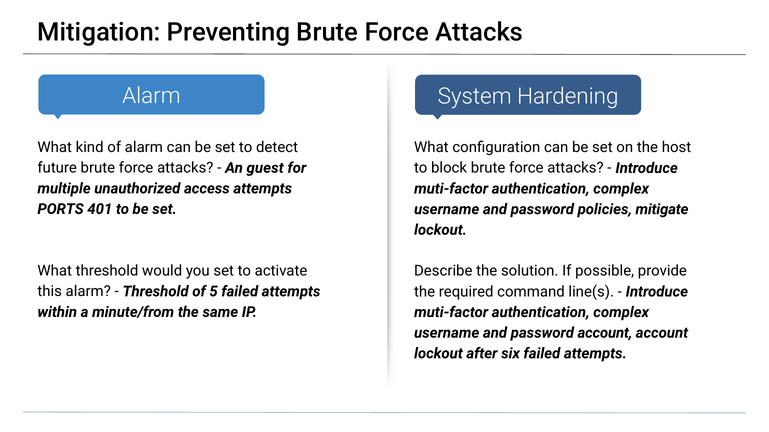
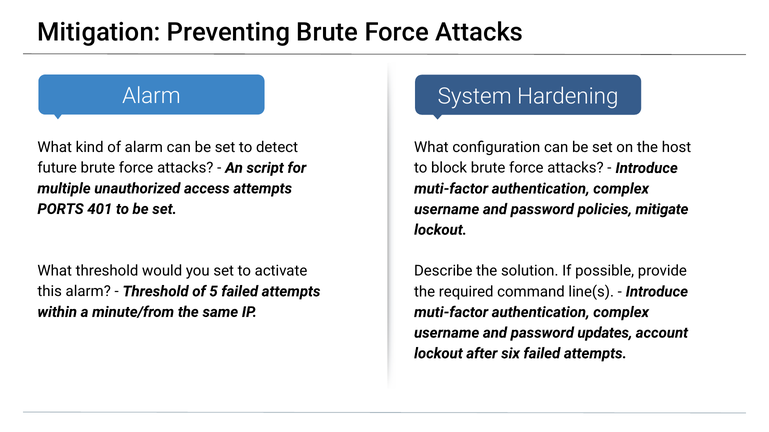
guest: guest -> script (265, 168)
password account: account -> updates (605, 333)
